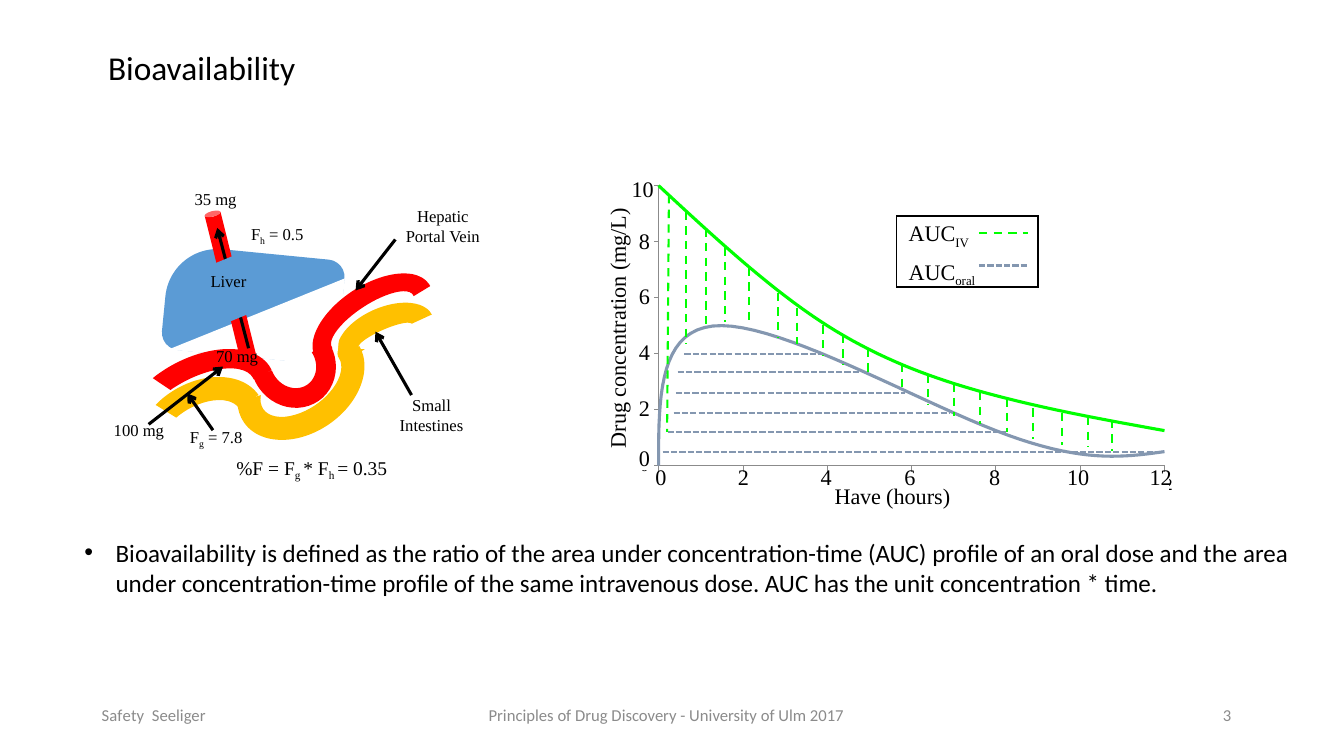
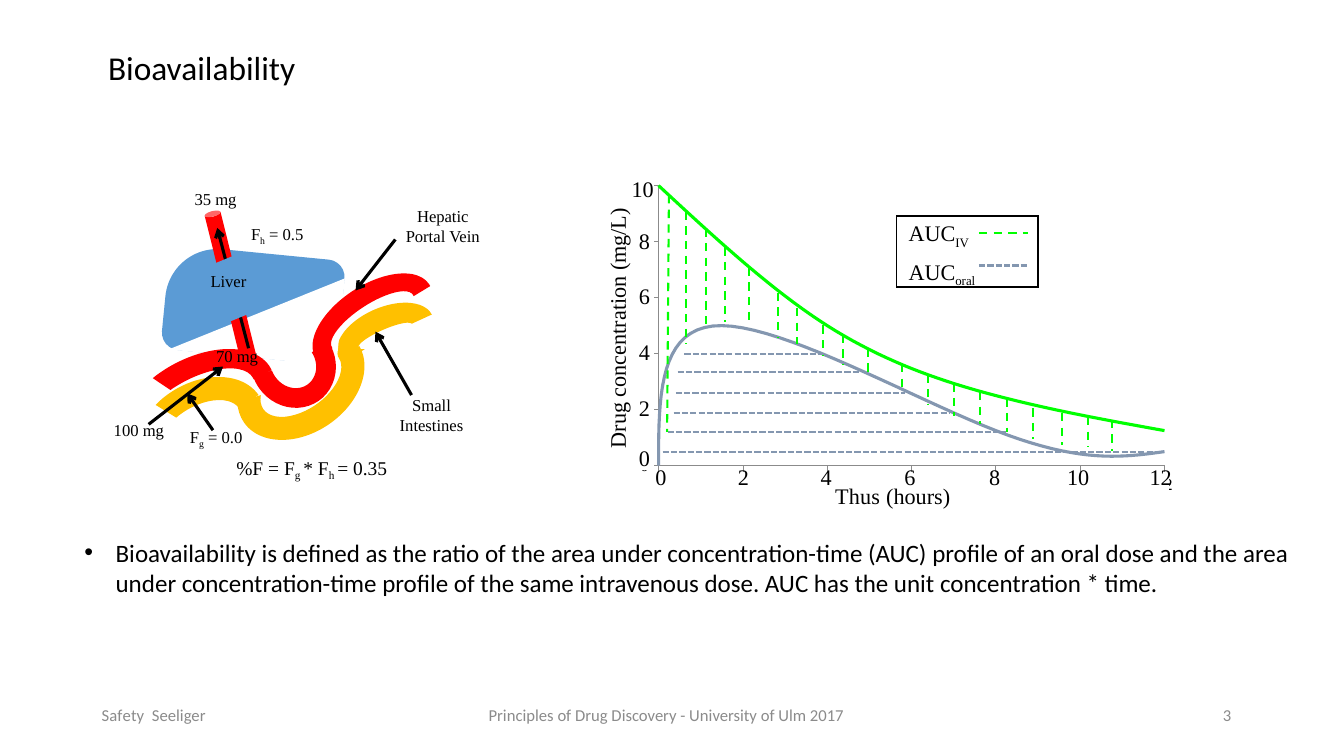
7.8: 7.8 -> 0.0 (232, 438)
Have: Have -> Thus (858, 498)
